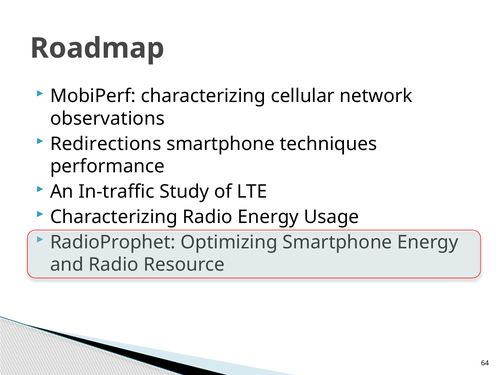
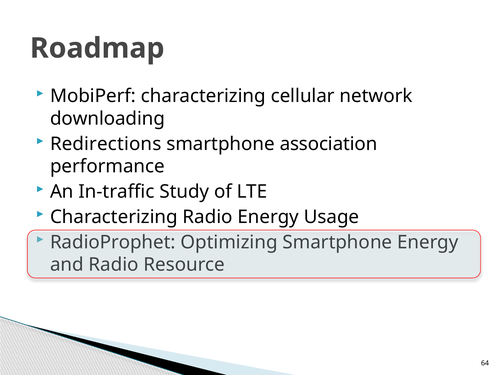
observations: observations -> downloading (107, 119)
techniques: techniques -> association (328, 144)
